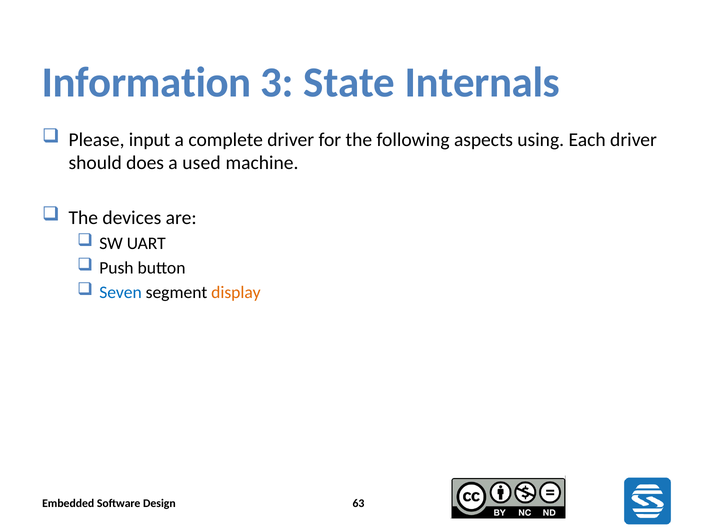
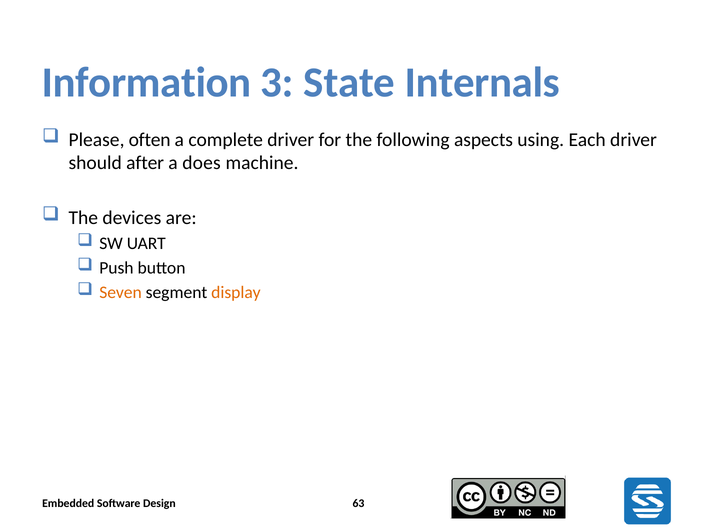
input: input -> often (150, 140)
does: does -> after (145, 163)
used: used -> does (201, 163)
Seven colour: blue -> orange (121, 293)
